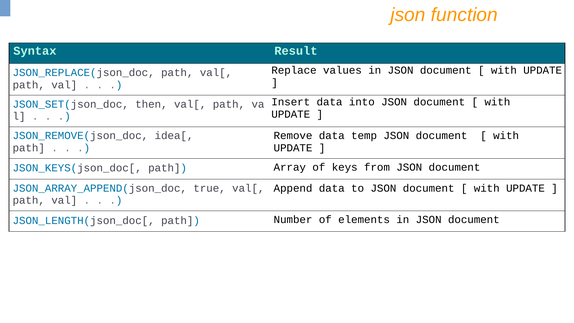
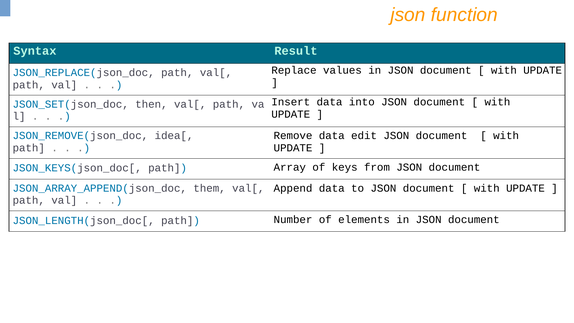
temp: temp -> edit (364, 136)
true: true -> them (210, 188)
